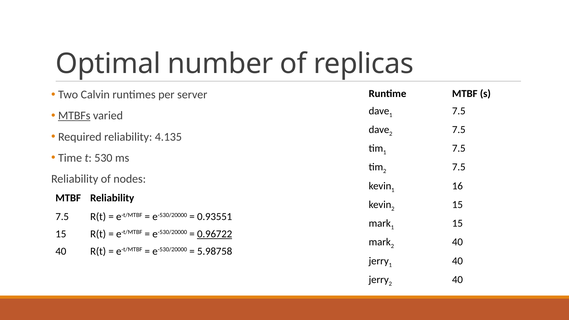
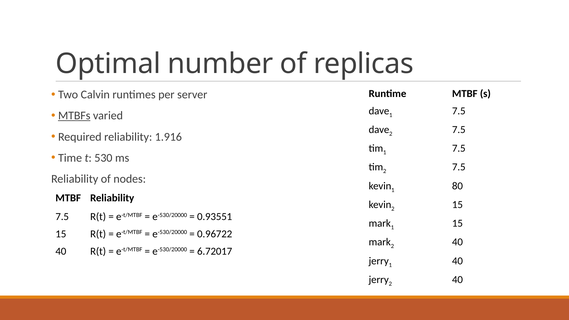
4.135: 4.135 -> 1.916 (168, 137)
16: 16 -> 80 (457, 186)
0.96722 underline: present -> none (215, 234)
5.98758: 5.98758 -> 6.72017 (215, 251)
